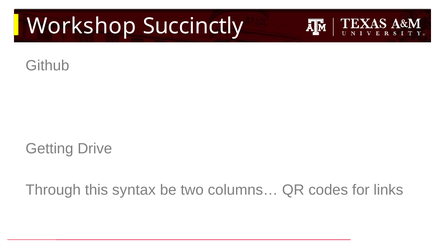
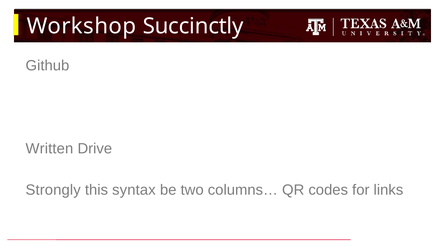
Getting: Getting -> Written (49, 149)
Through: Through -> Strongly (53, 190)
